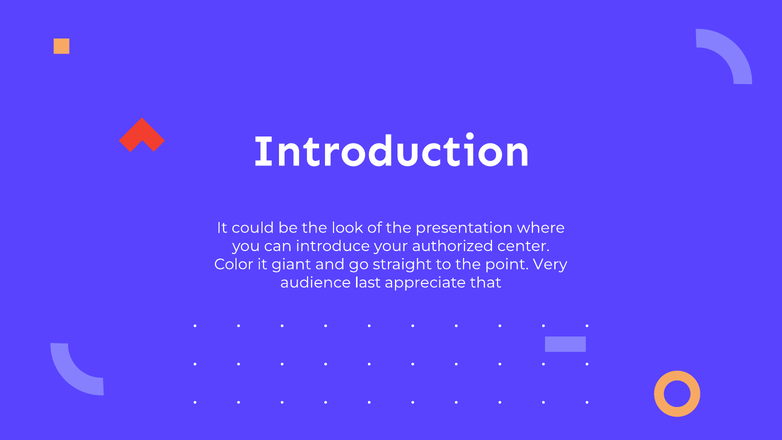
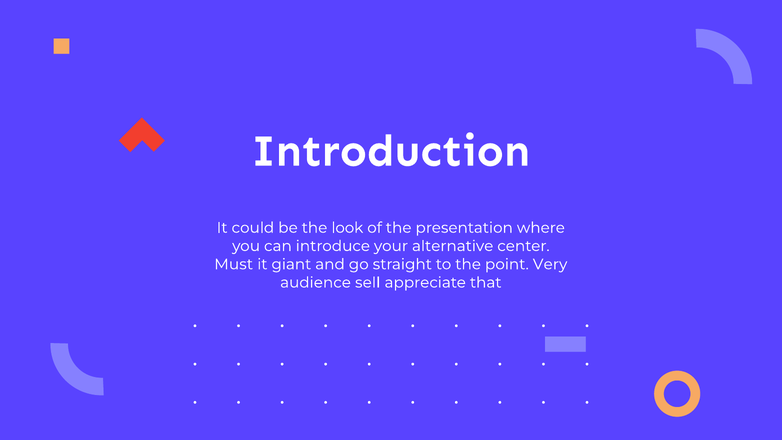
authorized: authorized -> alternative (453, 246)
Color: Color -> Must (234, 264)
last: last -> sell (368, 282)
